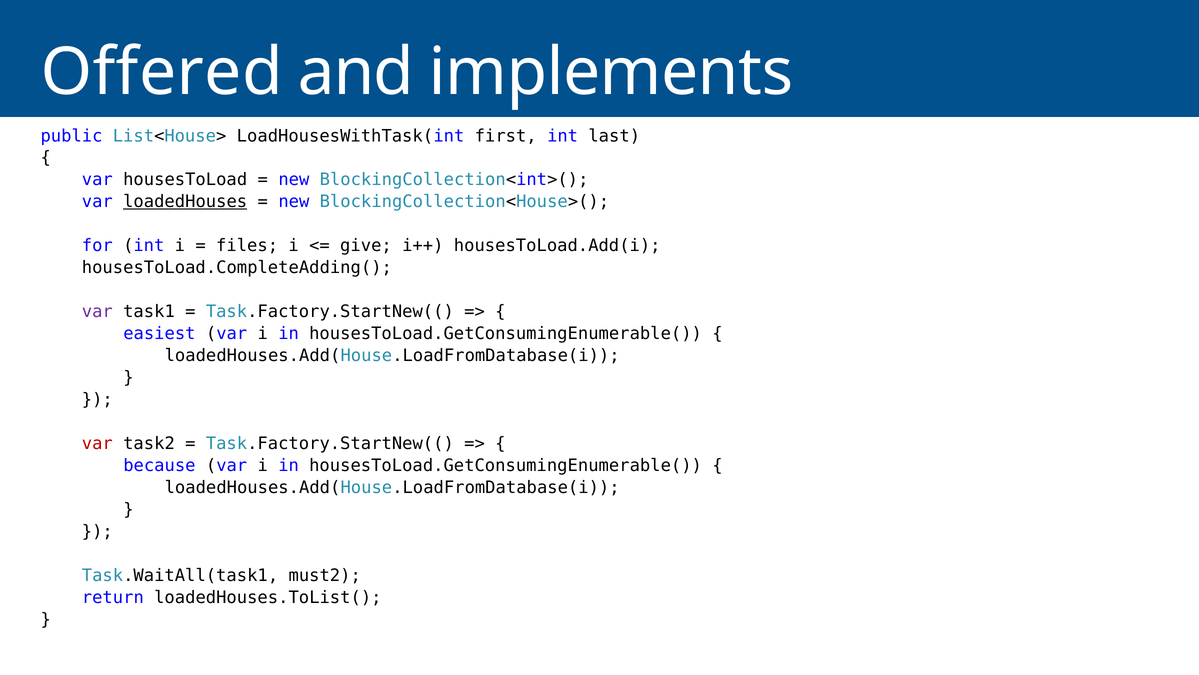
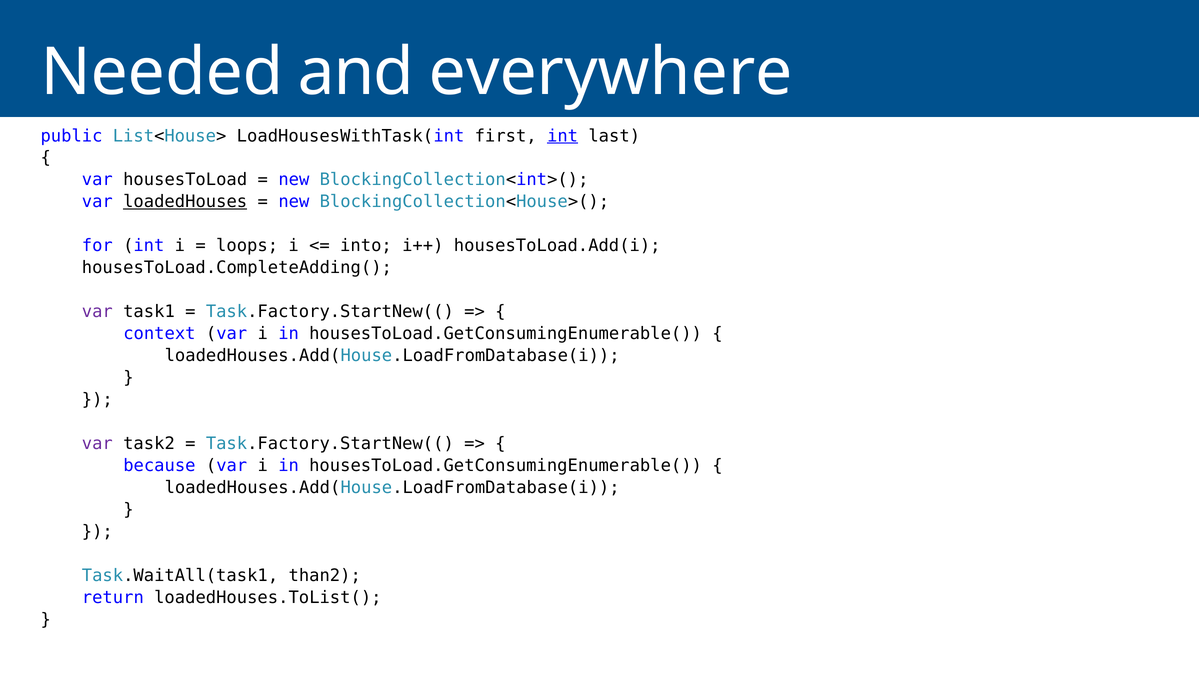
Offered: Offered -> Needed (162, 73)
implements: implements -> everywhere (611, 73)
int underline: none -> present (563, 136)
files: files -> loops (247, 246)
give: give -> into (366, 246)
easiest: easiest -> context (159, 333)
var colour: red -> purple (97, 443)
must2: must2 -> than2 (325, 575)
